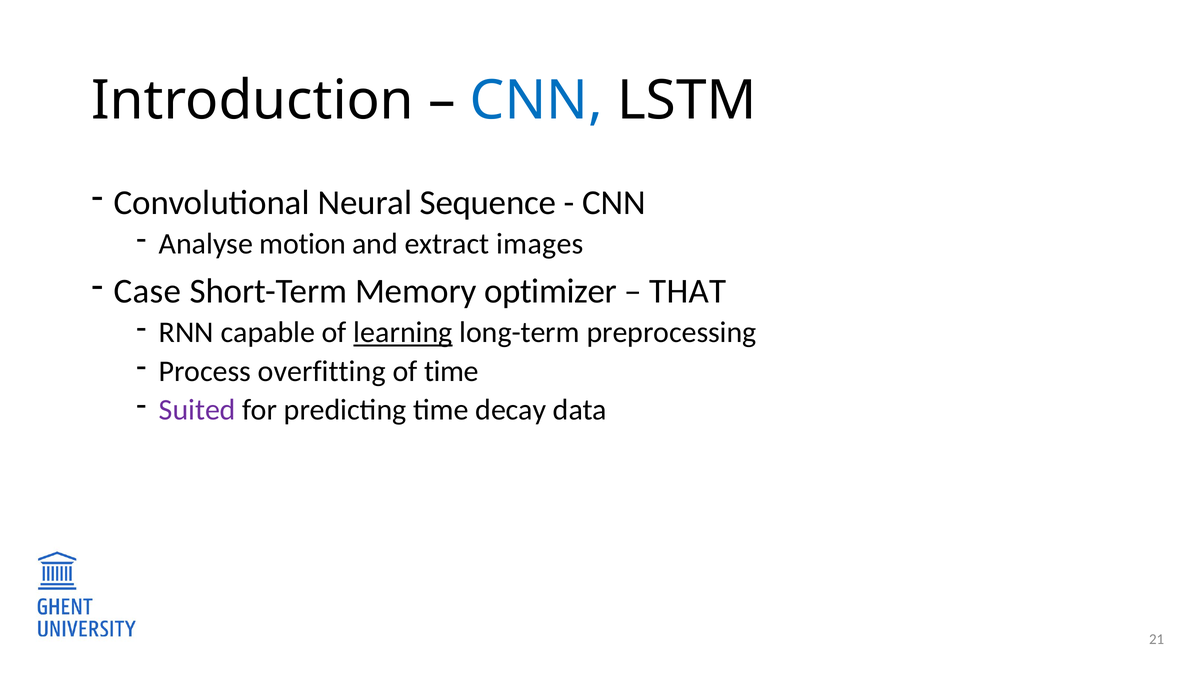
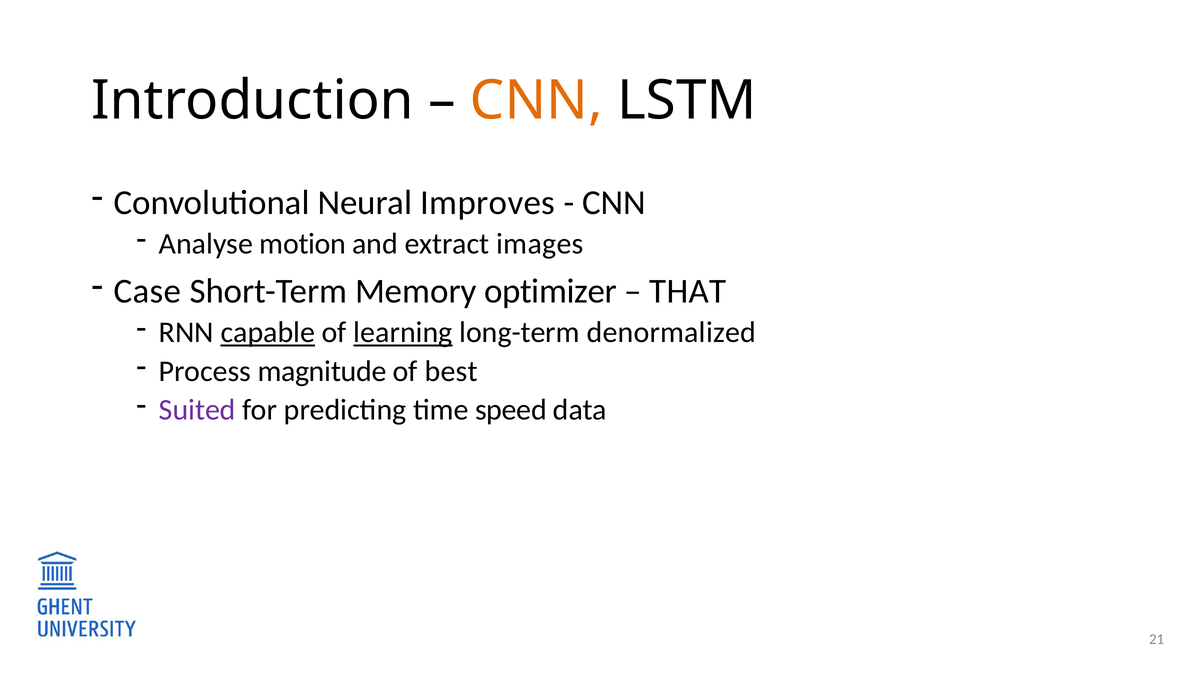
CNN colour: blue -> orange (536, 101)
Sequence: Sequence -> Improves (488, 203)
capable underline: none -> present (268, 333)
preprocessing: preprocessing -> denormalized (671, 333)
overfitting: overfitting -> magnitude (322, 371)
of time: time -> best (451, 371)
decay: decay -> speed (511, 410)
